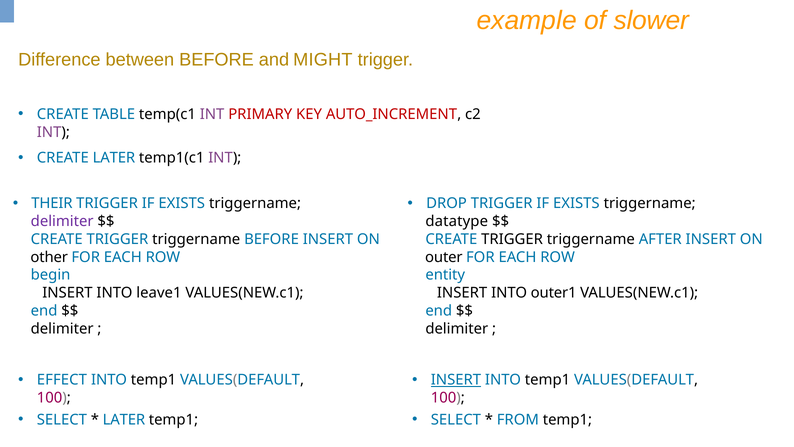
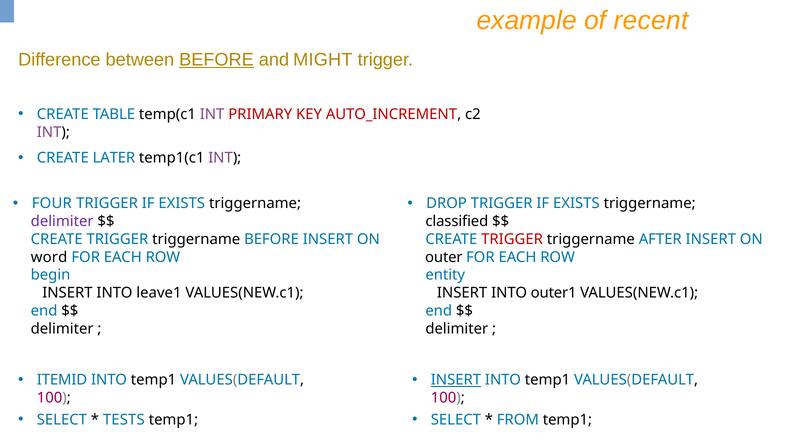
slower: slower -> recent (651, 21)
BEFORE underline: none -> present (217, 60)
THEIR: THEIR -> FOUR (52, 203)
datatype: datatype -> classified (457, 221)
TRIGGER colour: black -> red (512, 239)
other: other -> word (49, 257)
EFFECT: EFFECT -> ITEMID (62, 380)
LATER: LATER -> TESTS (124, 419)
